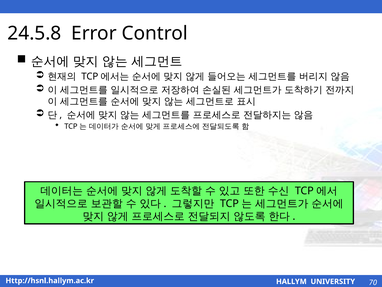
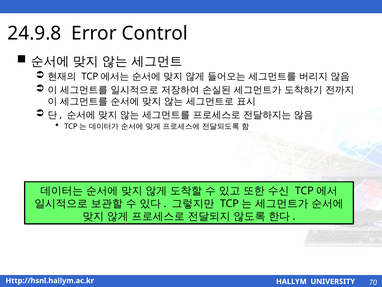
24.5.8: 24.5.8 -> 24.9.8 (34, 33)
